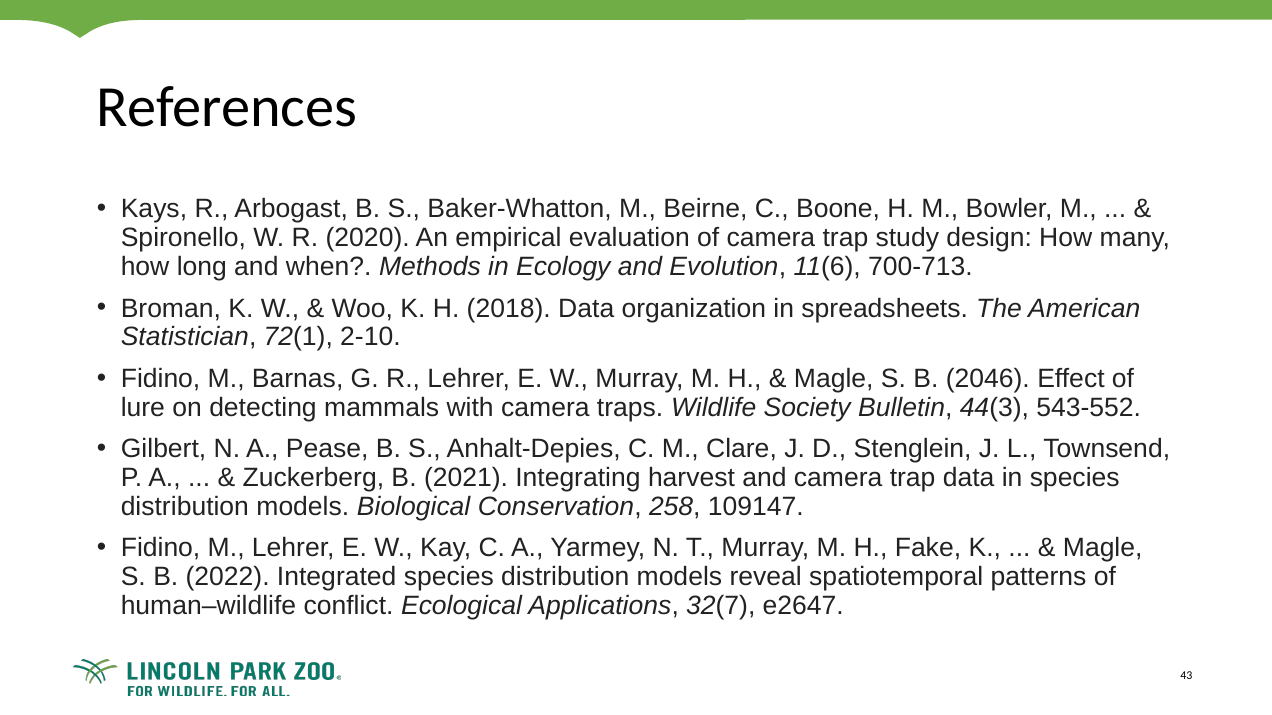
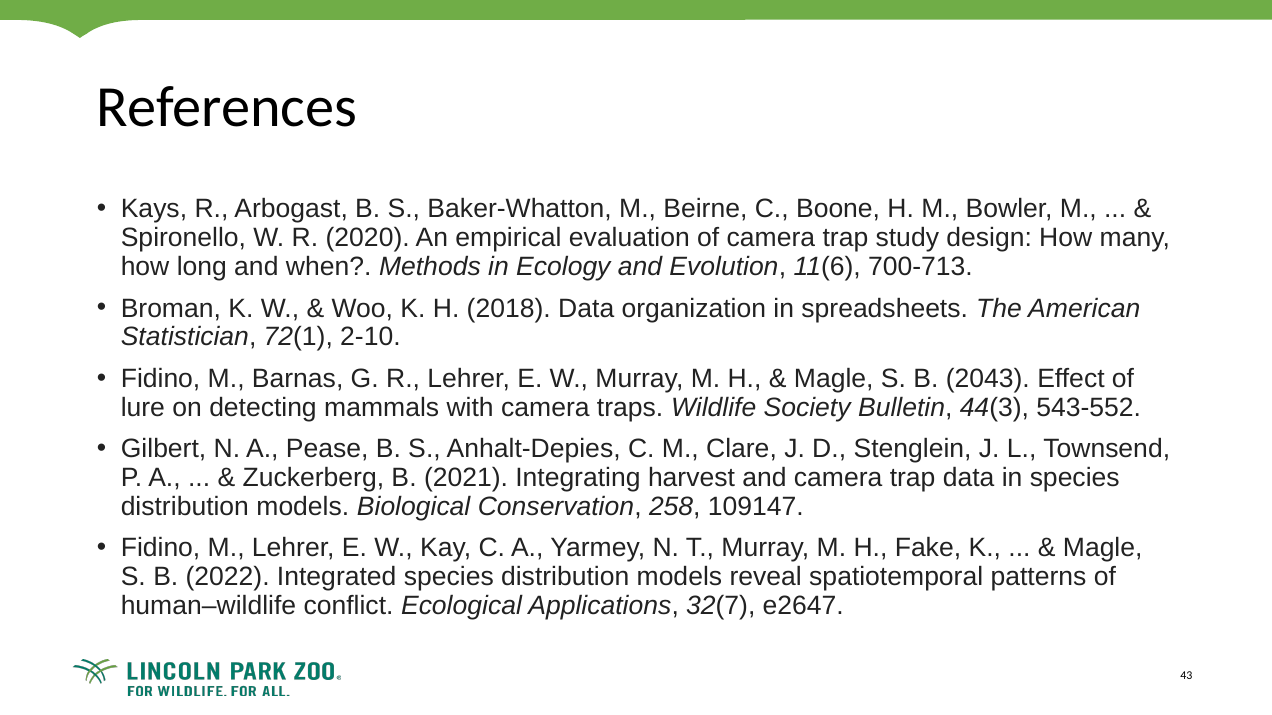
2046: 2046 -> 2043 (988, 379)
